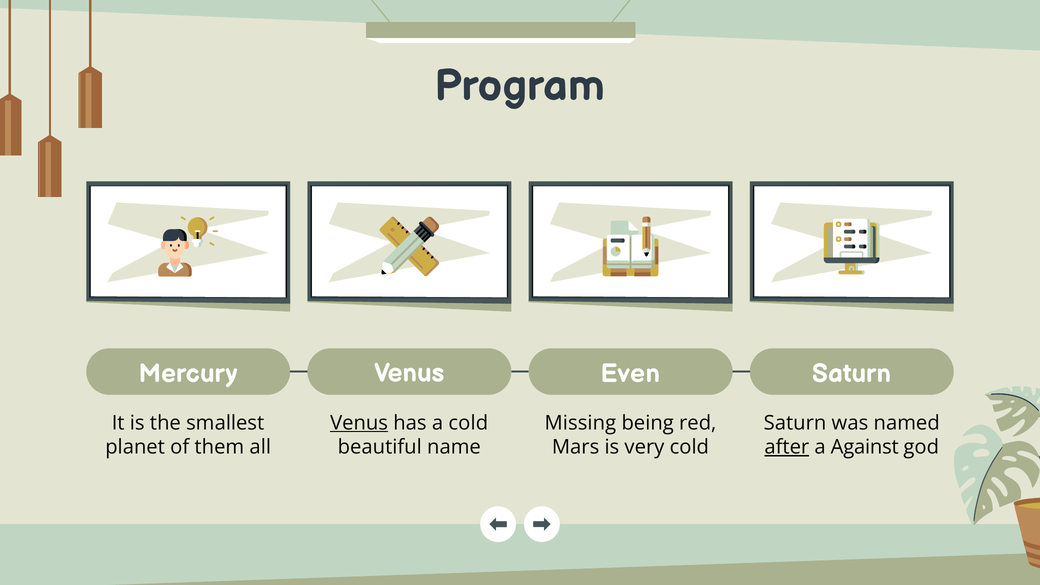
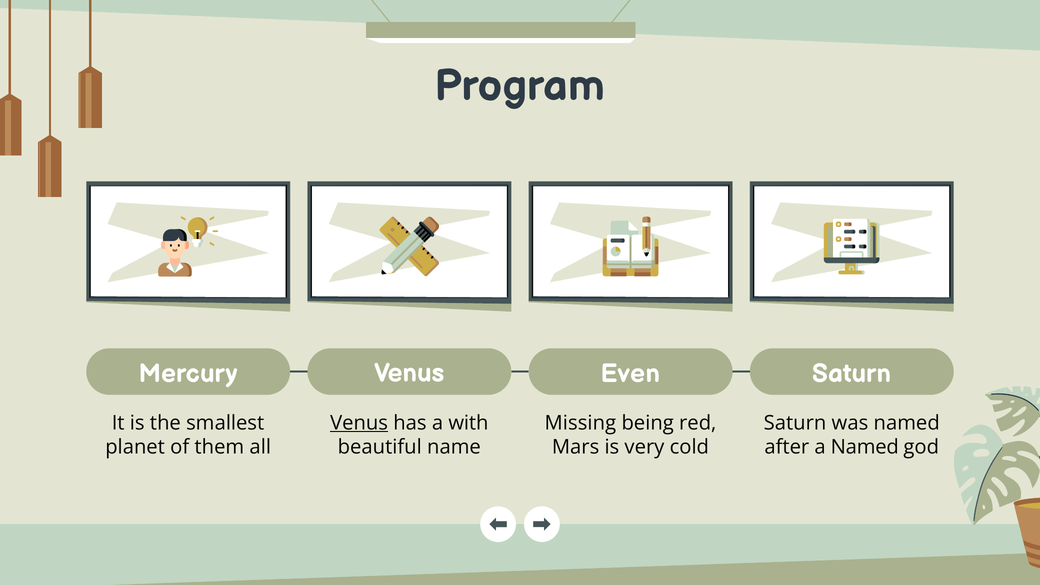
a cold: cold -> with (468, 423)
after underline: present -> none (787, 447)
a Against: Against -> Named (865, 447)
